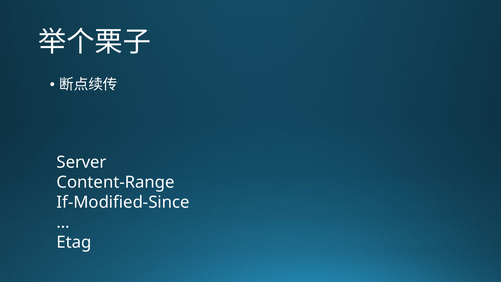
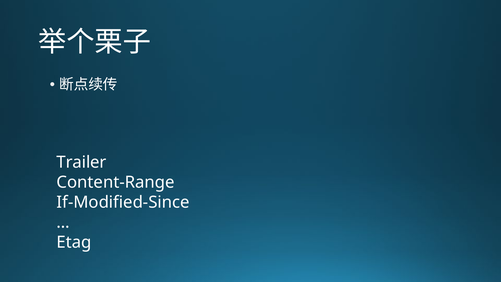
Server: Server -> Trailer (82, 162)
